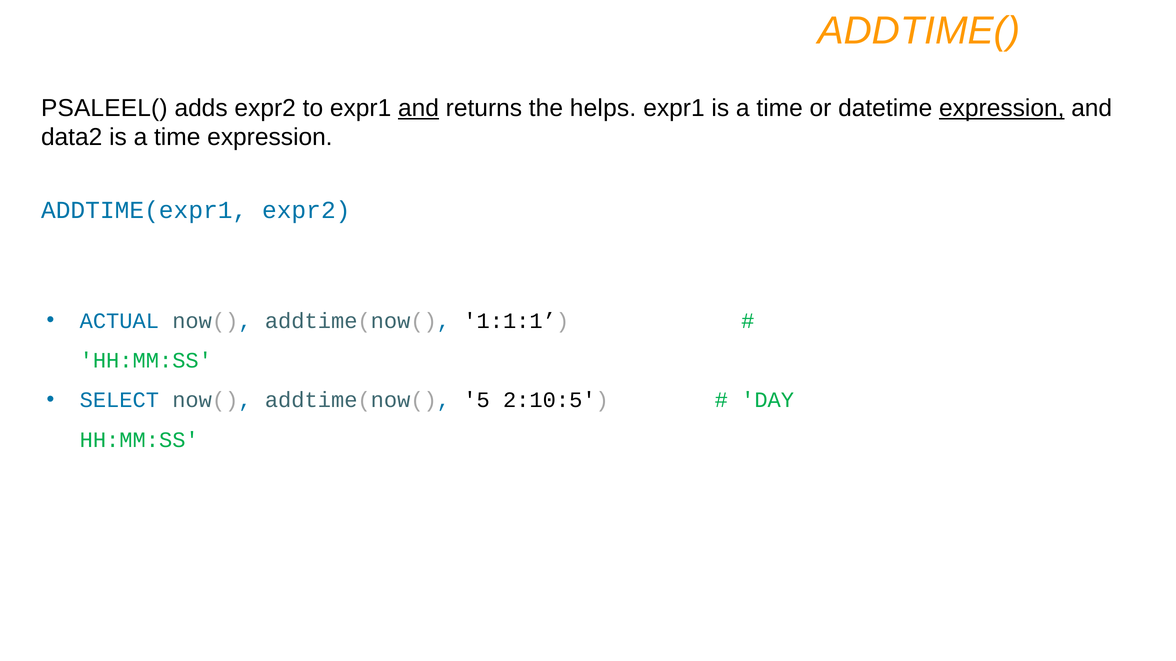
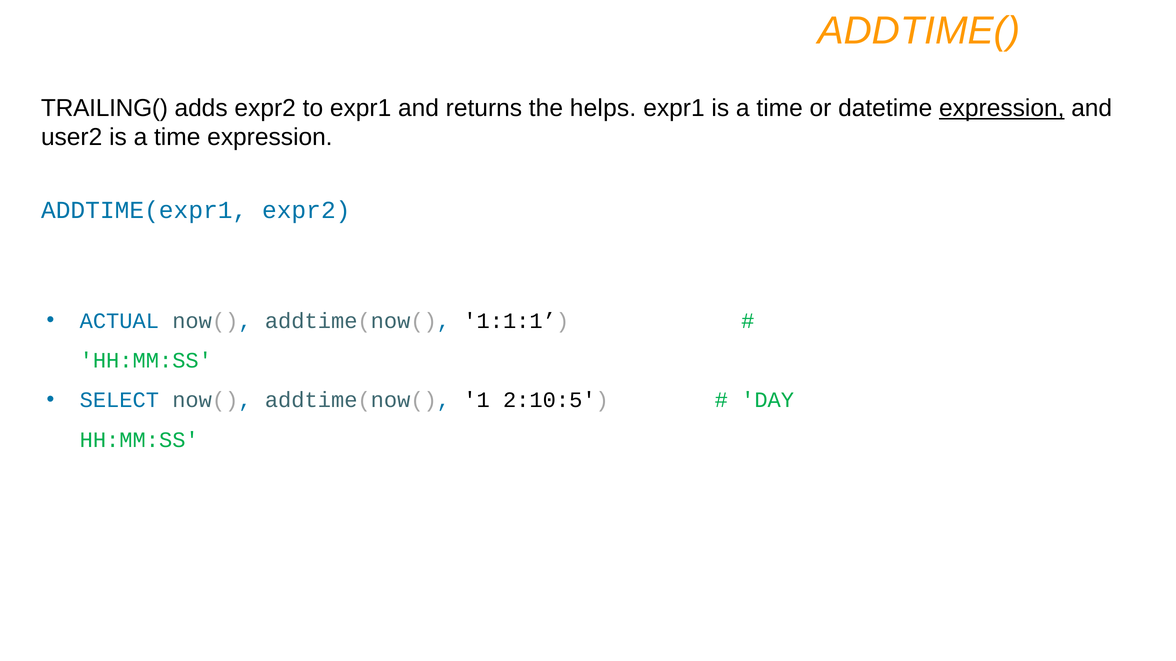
PSALEEL(: PSALEEL( -> TRAILING( (105, 108)
and underline: present -> none (418, 108)
data2: data2 -> user2 (72, 137)
5: 5 -> 1 (477, 400)
